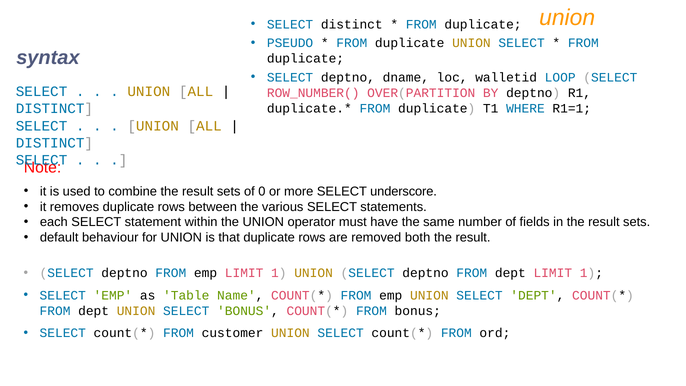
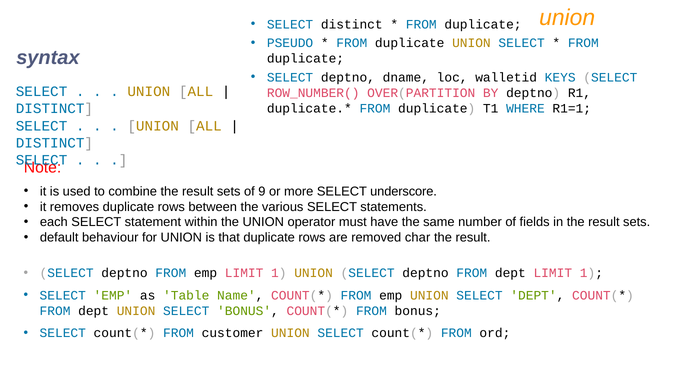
LOOP: LOOP -> KEYS (560, 77)
0: 0 -> 9 (262, 191)
both: both -> char (418, 238)
